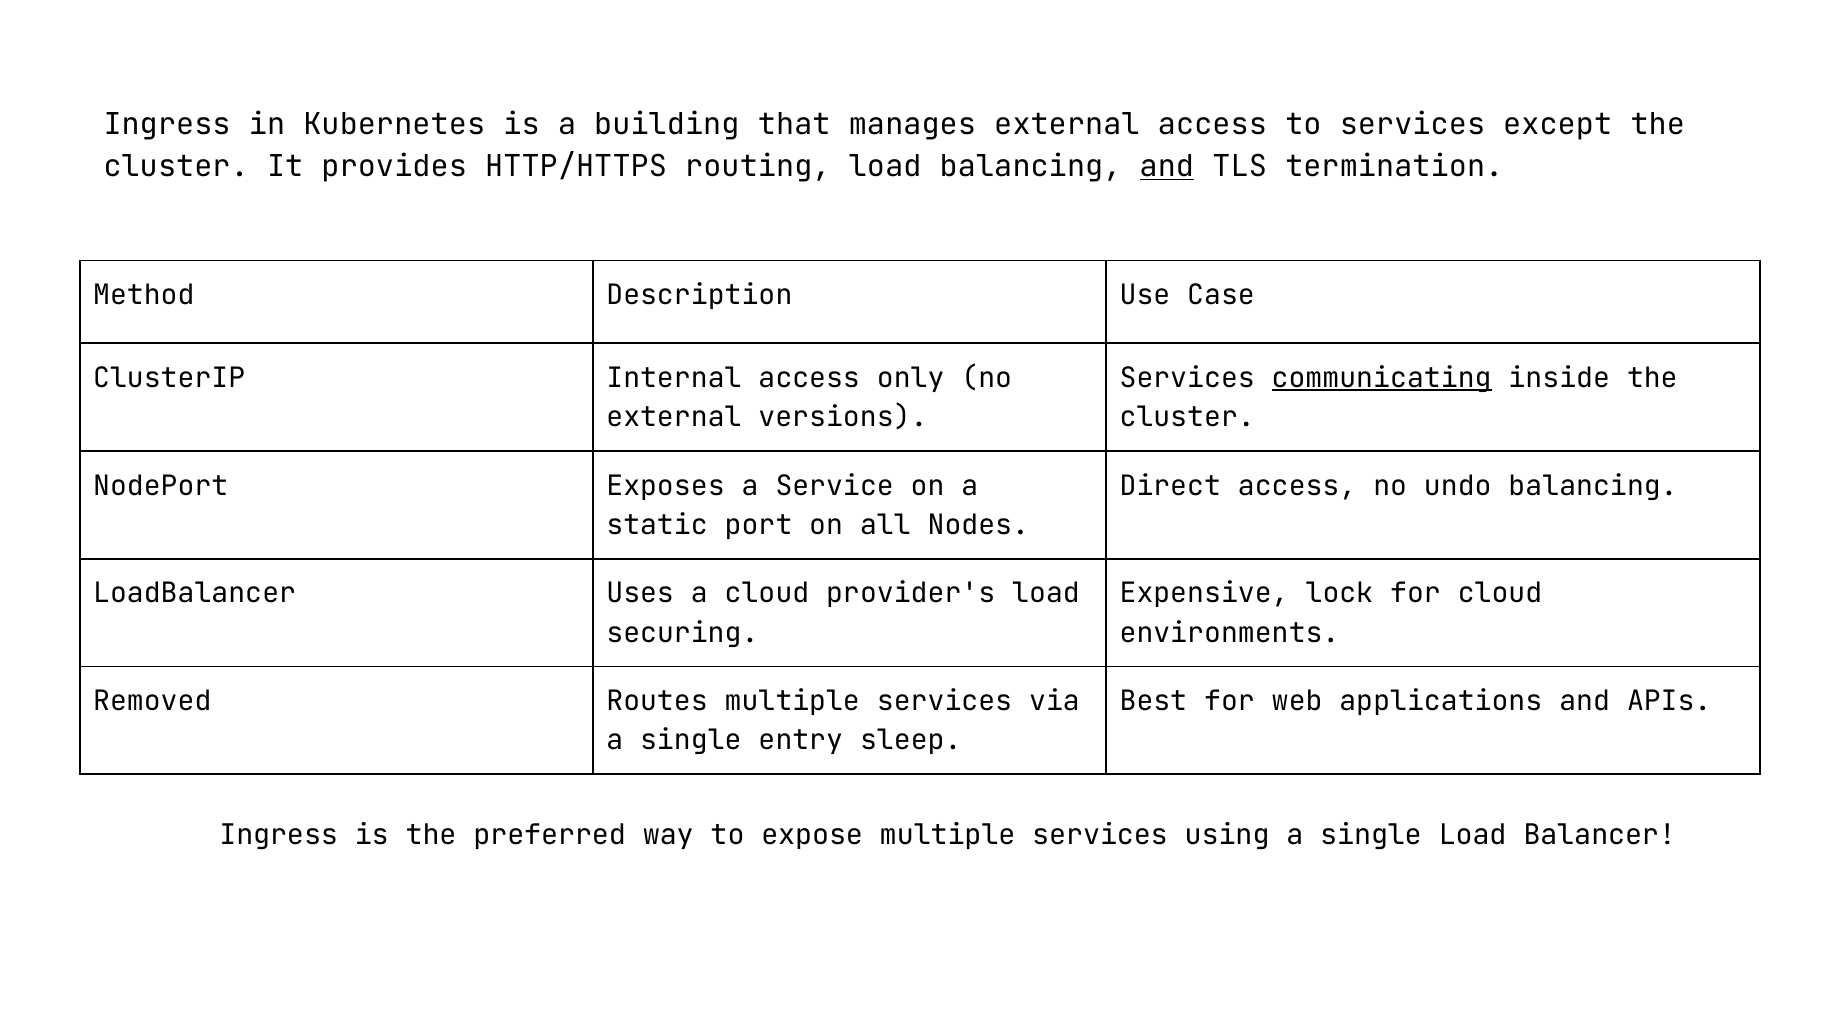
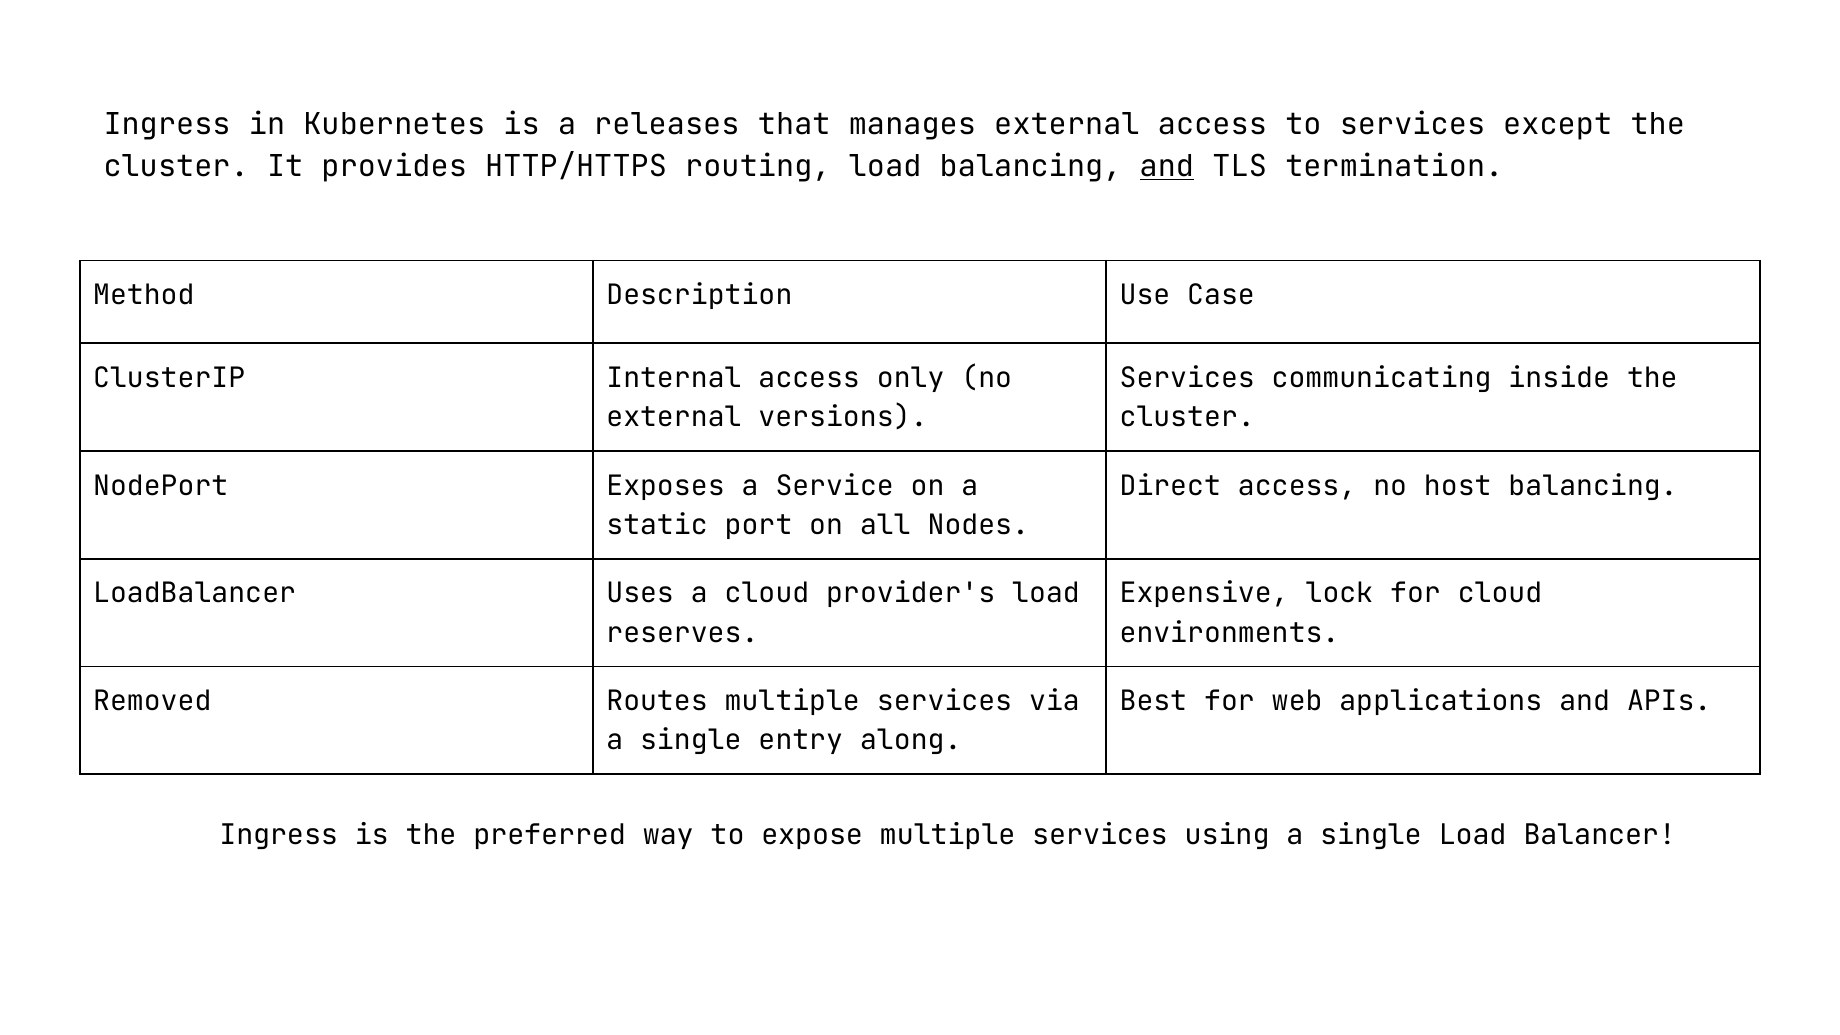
building: building -> releases (667, 124)
communicating underline: present -> none (1382, 378)
undo: undo -> host (1458, 486)
securing: securing -> reserves (682, 633)
sleep: sleep -> along (911, 741)
